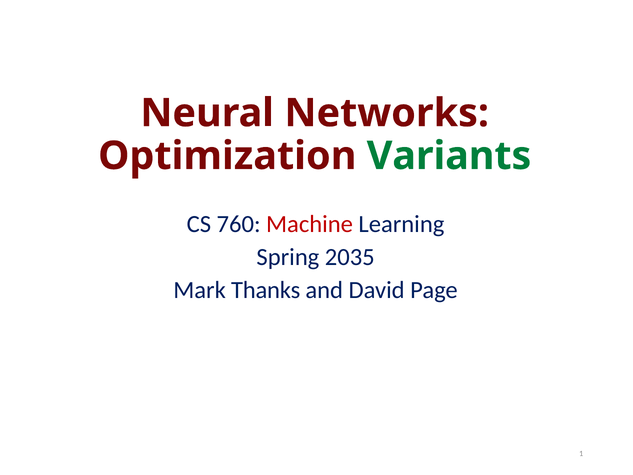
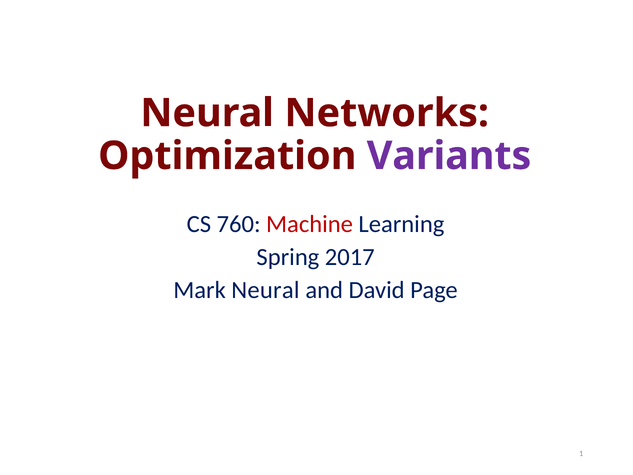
Variants colour: green -> purple (449, 156)
2035: 2035 -> 2017 (350, 257)
Mark Thanks: Thanks -> Neural (265, 290)
